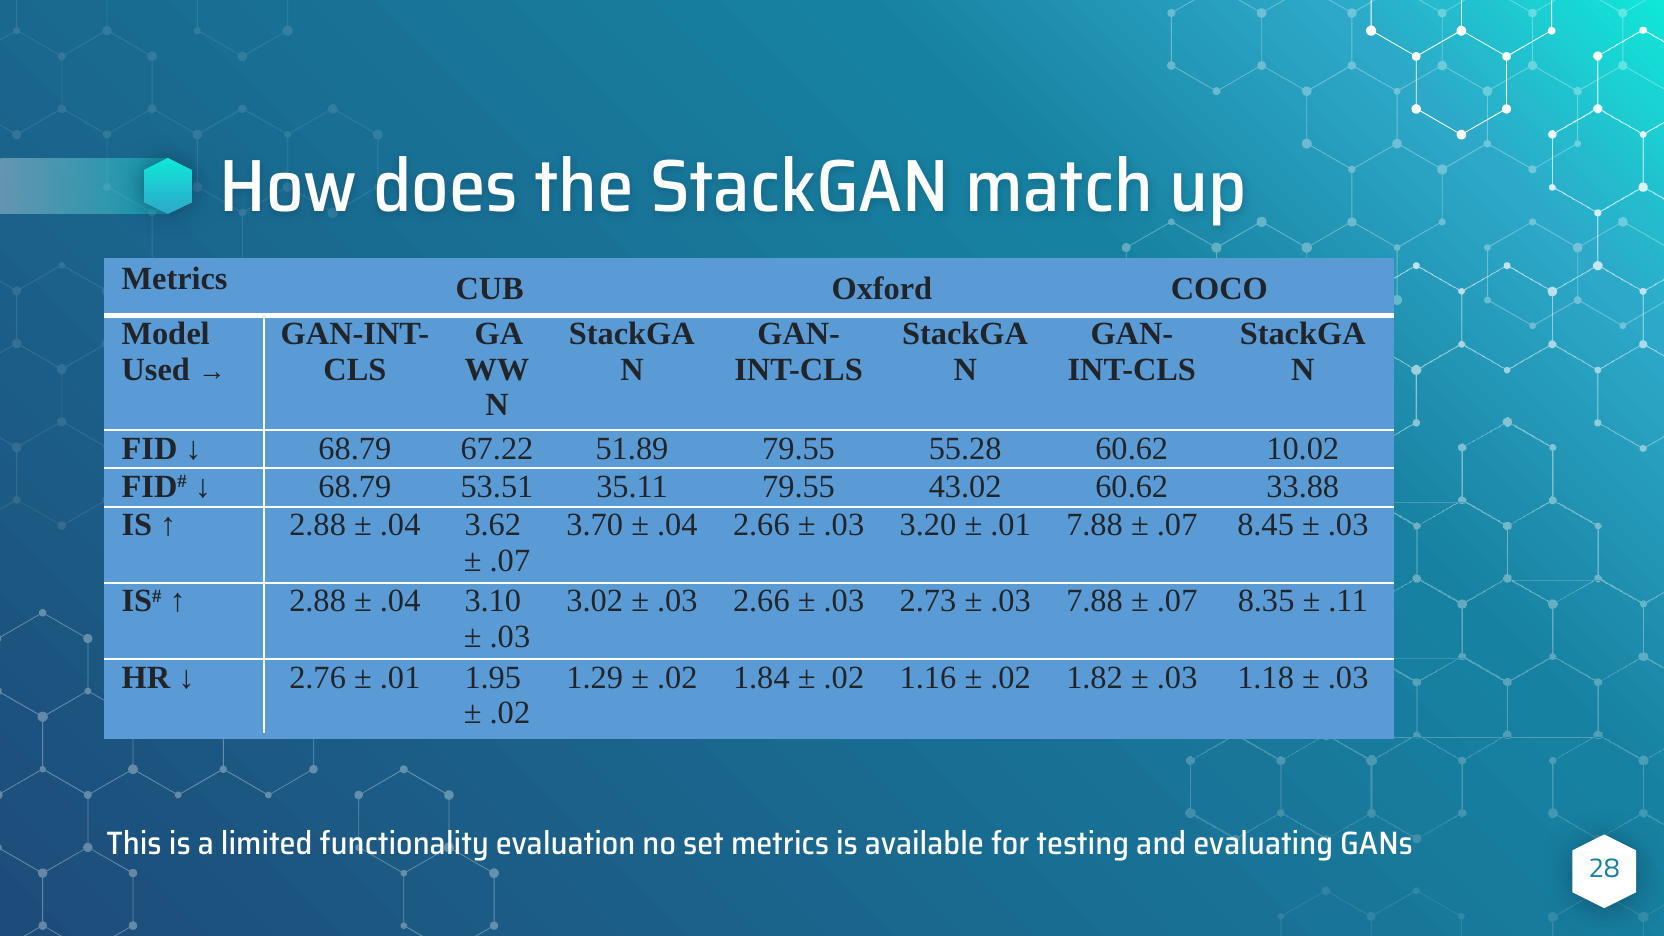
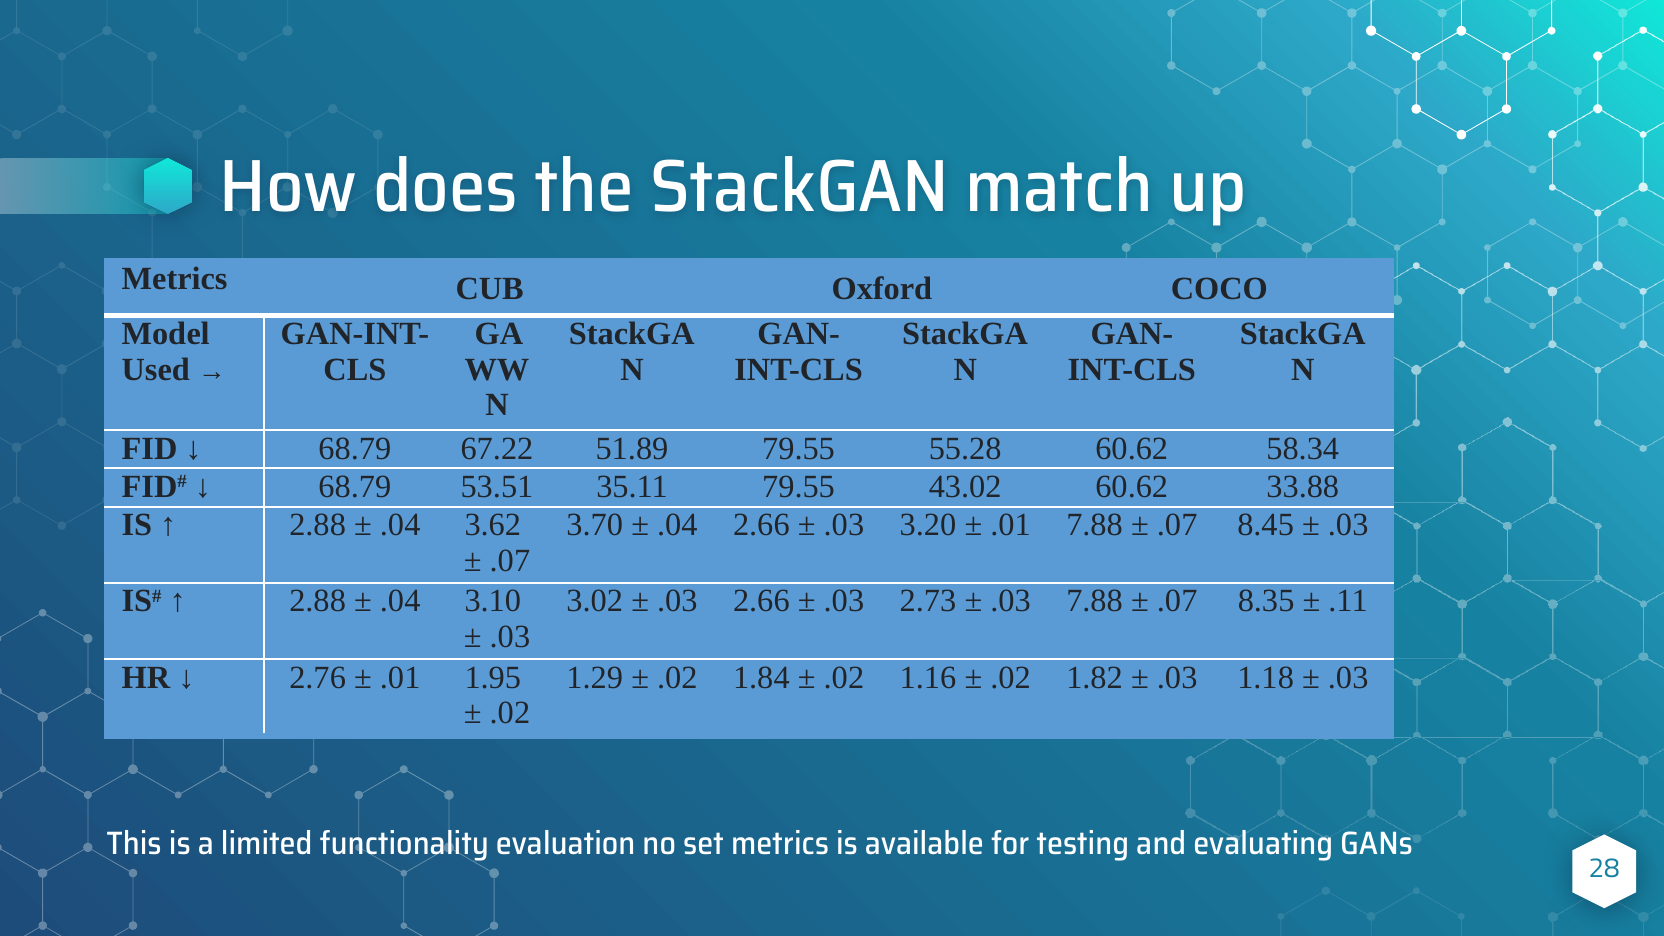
10.02: 10.02 -> 58.34 (1303, 448)
